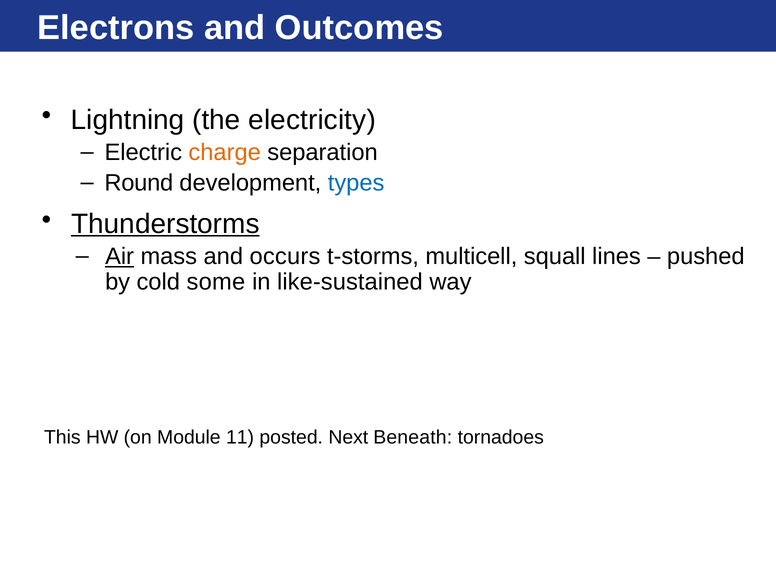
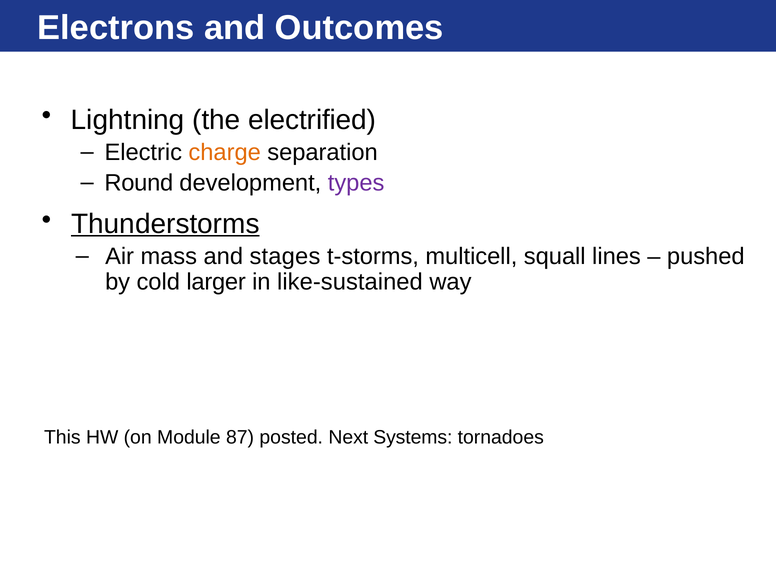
electricity: electricity -> electrified (312, 120)
types colour: blue -> purple (356, 183)
Air underline: present -> none (120, 257)
occurs: occurs -> stages (285, 257)
some: some -> larger (216, 282)
11: 11 -> 87 (240, 437)
Beneath: Beneath -> Systems (413, 437)
